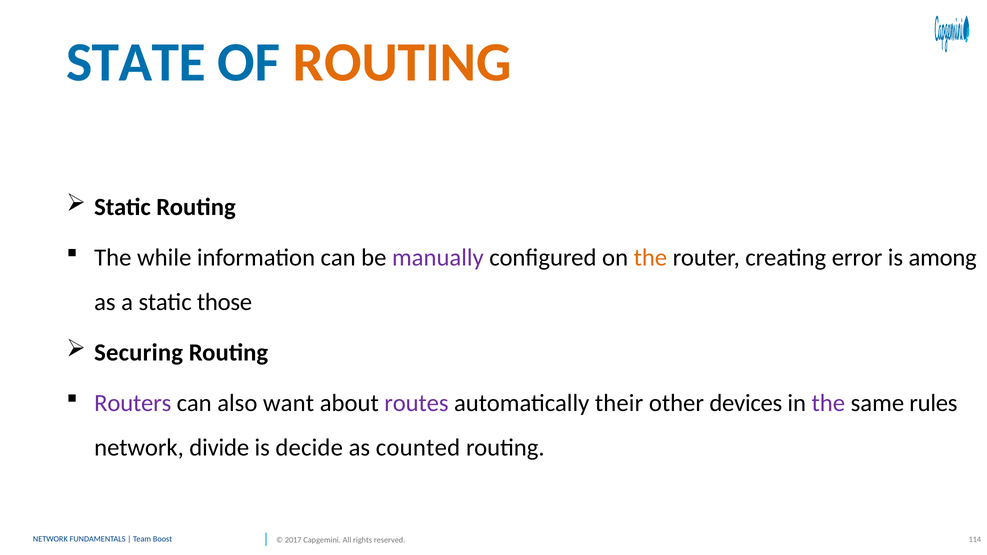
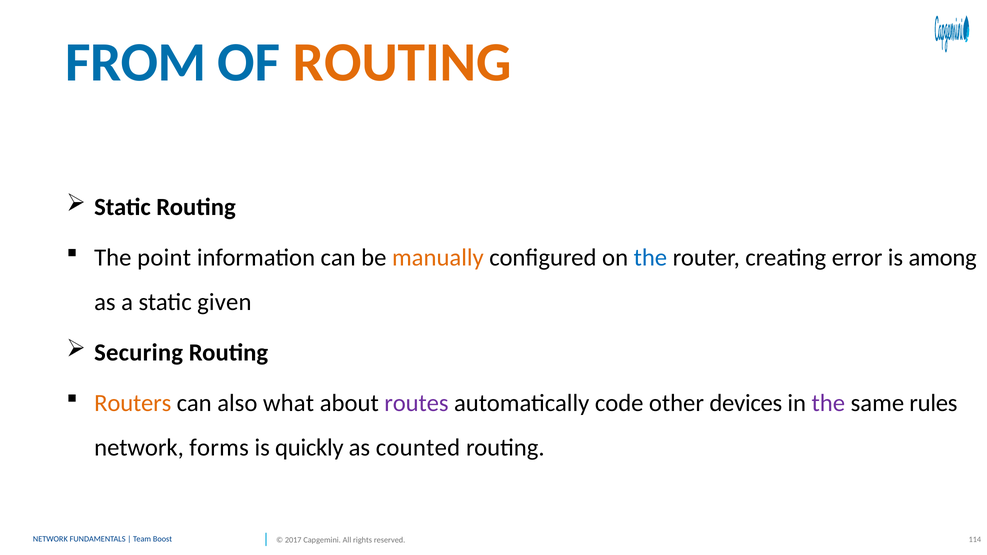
STATE: STATE -> FROM (136, 62)
while: while -> point (164, 258)
manually colour: purple -> orange (438, 258)
the colour: orange -> blue (650, 258)
those: those -> given (224, 302)
Routers colour: purple -> orange (133, 403)
want: want -> what (288, 403)
their: their -> code (619, 403)
divide: divide -> forms (219, 448)
decide: decide -> quickly (309, 448)
